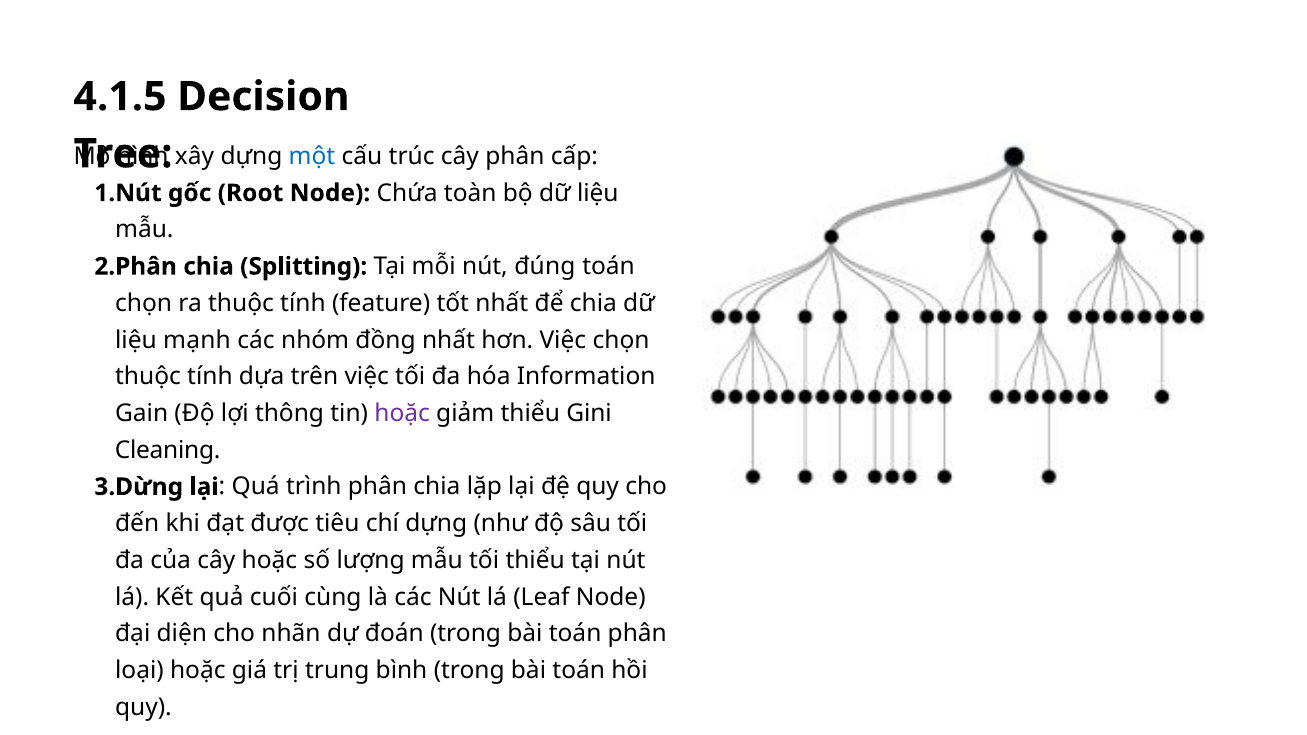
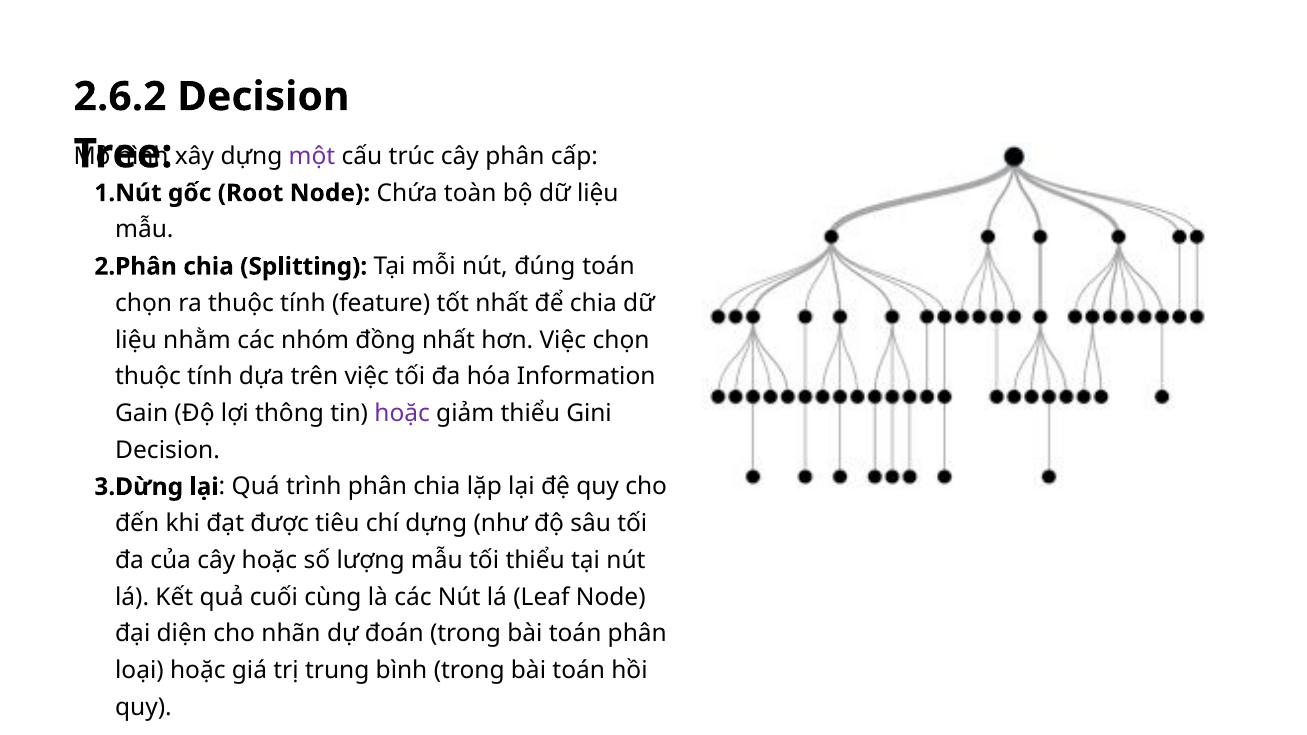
4.1.5: 4.1.5 -> 2.6.2 (120, 97)
một colour: blue -> purple (312, 156)
mạnh: mạnh -> nhằm (197, 340)
Cleaning: Cleaning -> Decision (168, 450)
